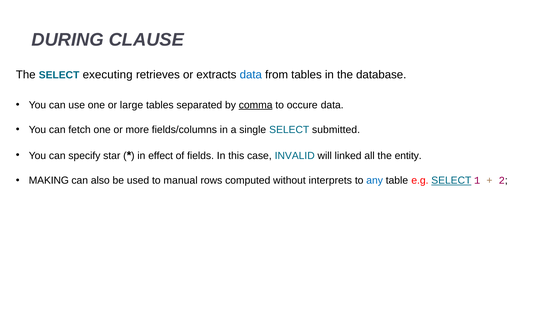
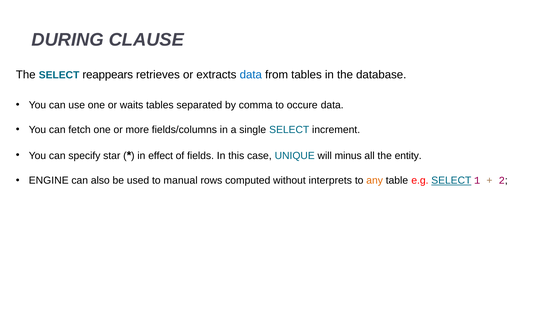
executing: executing -> reappears (108, 75)
large: large -> waits (132, 105)
comma underline: present -> none (256, 105)
submitted: submitted -> increment (336, 130)
INVALID: INVALID -> UNIQUE (295, 156)
linked: linked -> minus (348, 156)
MAKING: MAKING -> ENGINE (49, 180)
any colour: blue -> orange (375, 180)
